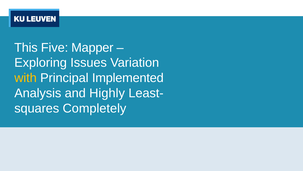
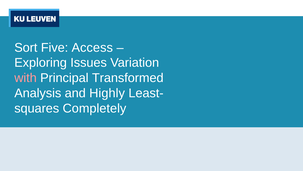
This: This -> Sort (26, 47)
Mapper: Mapper -> Access (92, 47)
with colour: yellow -> pink (26, 78)
Implemented: Implemented -> Transformed (128, 78)
